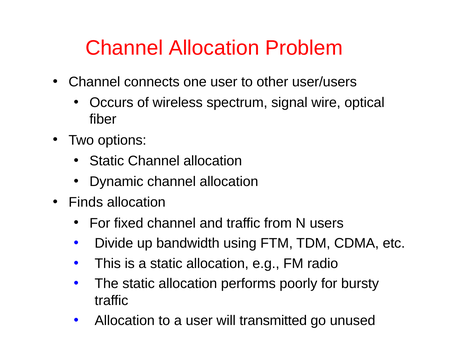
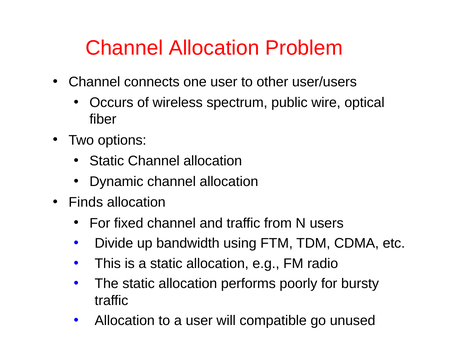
signal: signal -> public (289, 103)
transmitted: transmitted -> compatible (273, 321)
